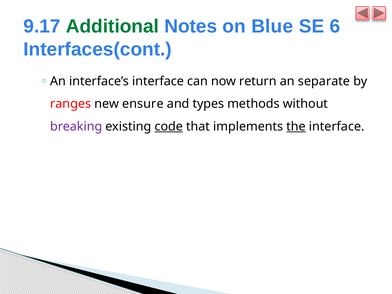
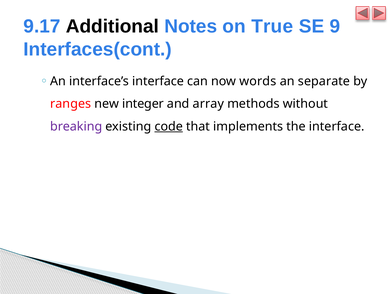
Additional colour: green -> black (112, 26)
Blue: Blue -> True (272, 26)
6: 6 -> 9 (335, 26)
return: return -> words (258, 81)
ensure: ensure -> integer (143, 104)
types: types -> array (208, 104)
the underline: present -> none (296, 126)
